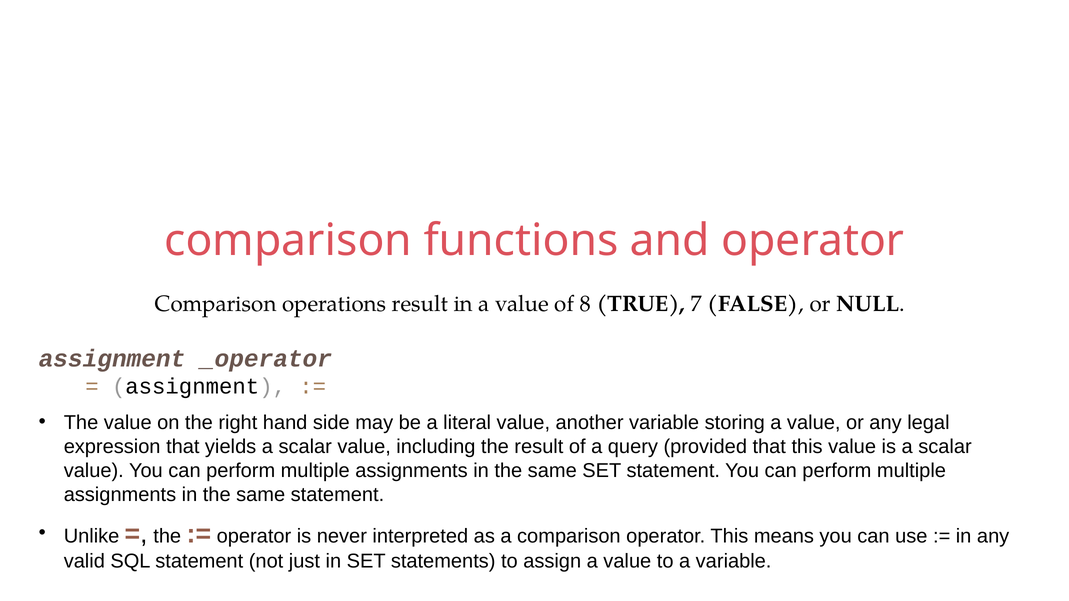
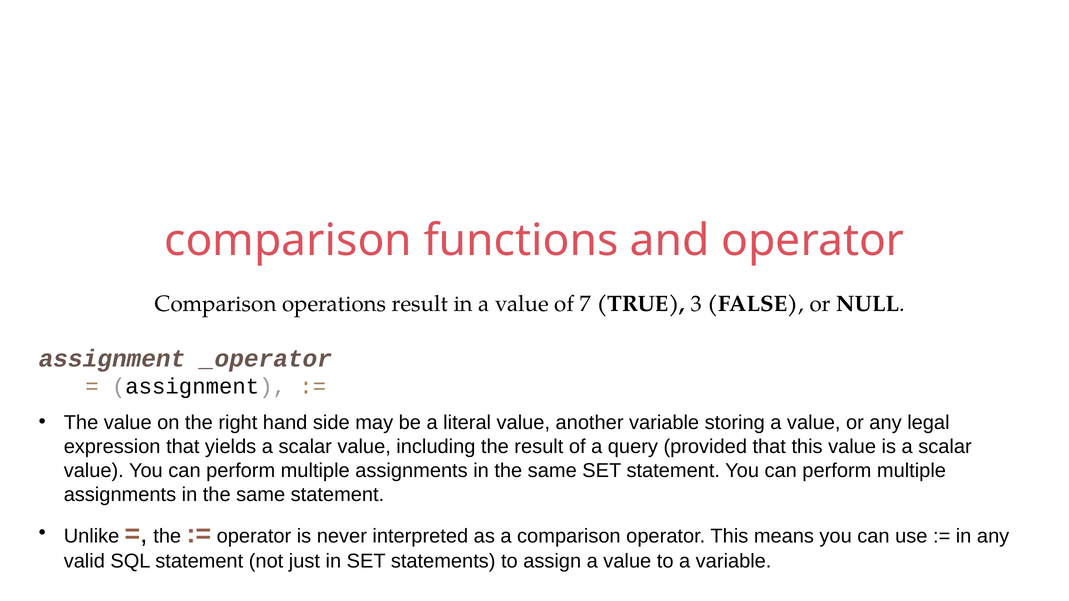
8: 8 -> 7 (585, 304)
7: 7 -> 3 (696, 304)
